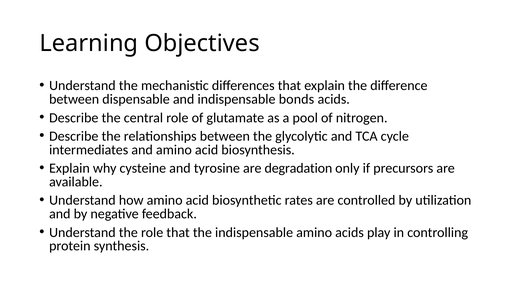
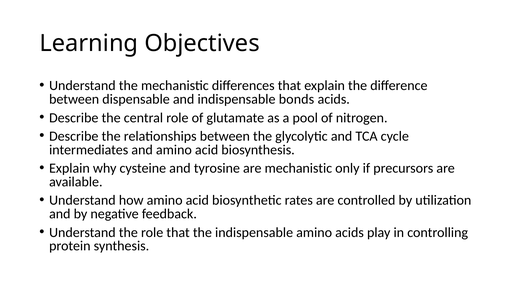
are degradation: degradation -> mechanistic (298, 168)
